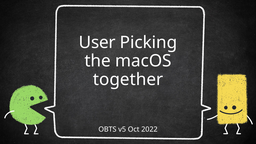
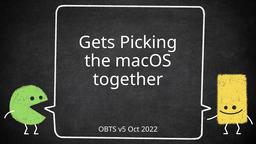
User: User -> Gets (97, 43)
